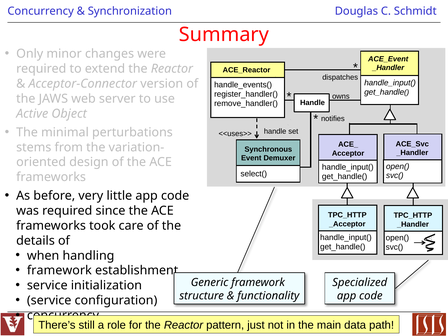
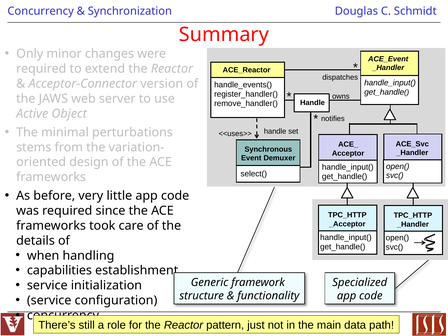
framework: framework -> capabilities (59, 271)
